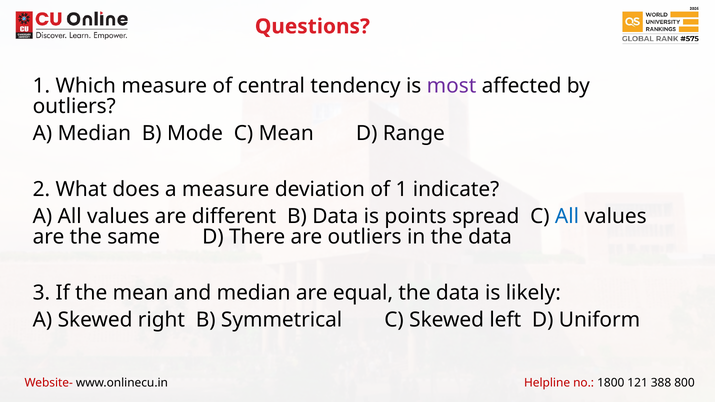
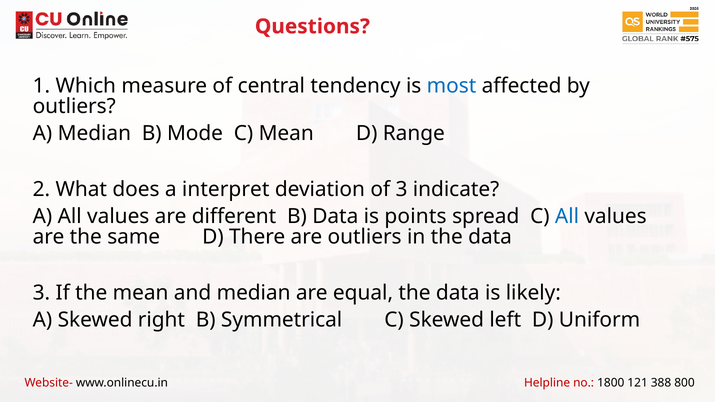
most colour: purple -> blue (452, 86)
a measure: measure -> interpret (226, 190)
of 1: 1 -> 3 (402, 190)
